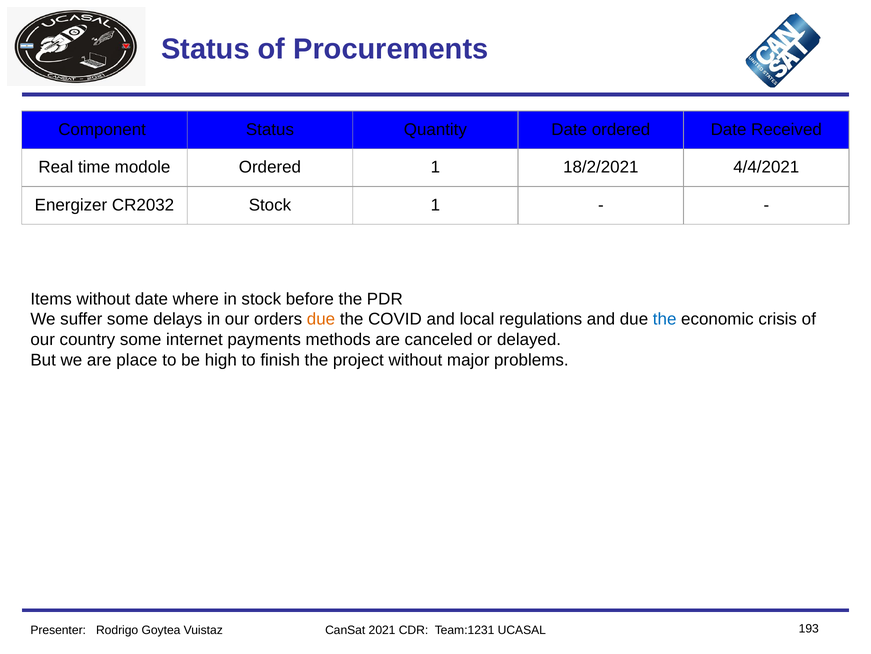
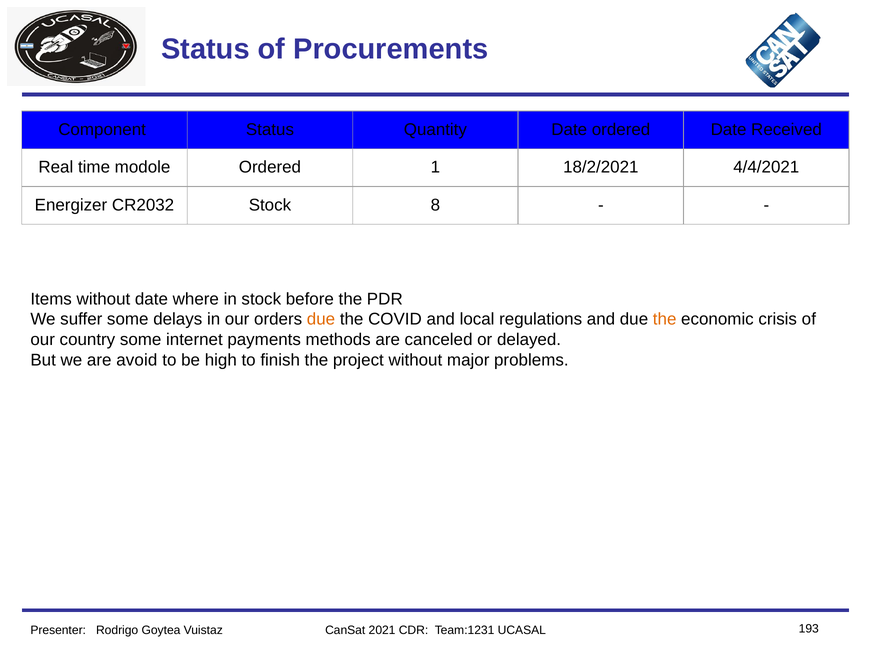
Stock 1: 1 -> 8 (435, 205)
the colour: blue -> orange (665, 319)
place: place -> avoid (137, 360)
